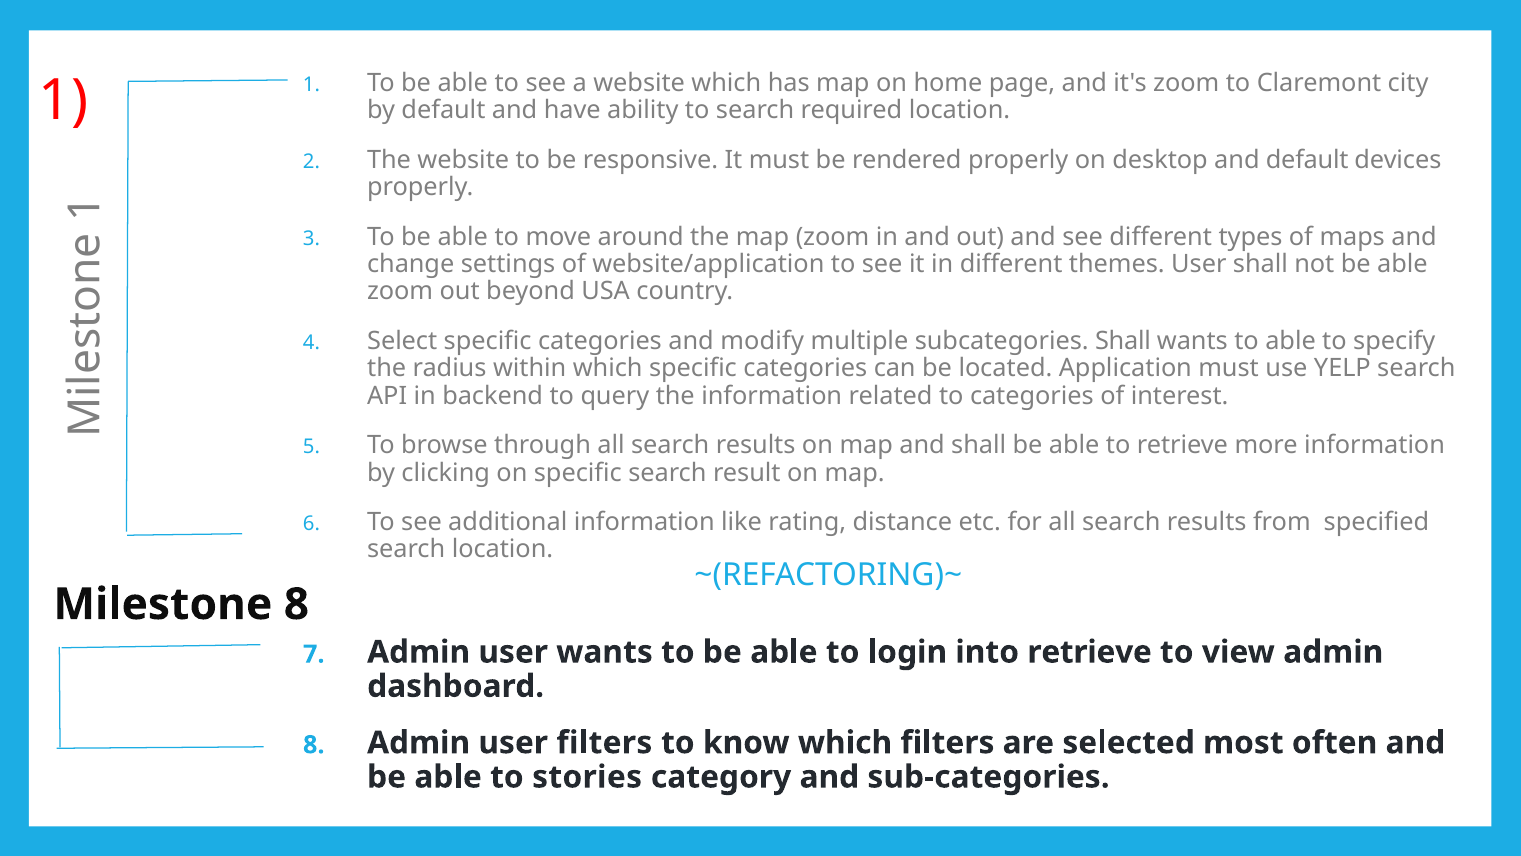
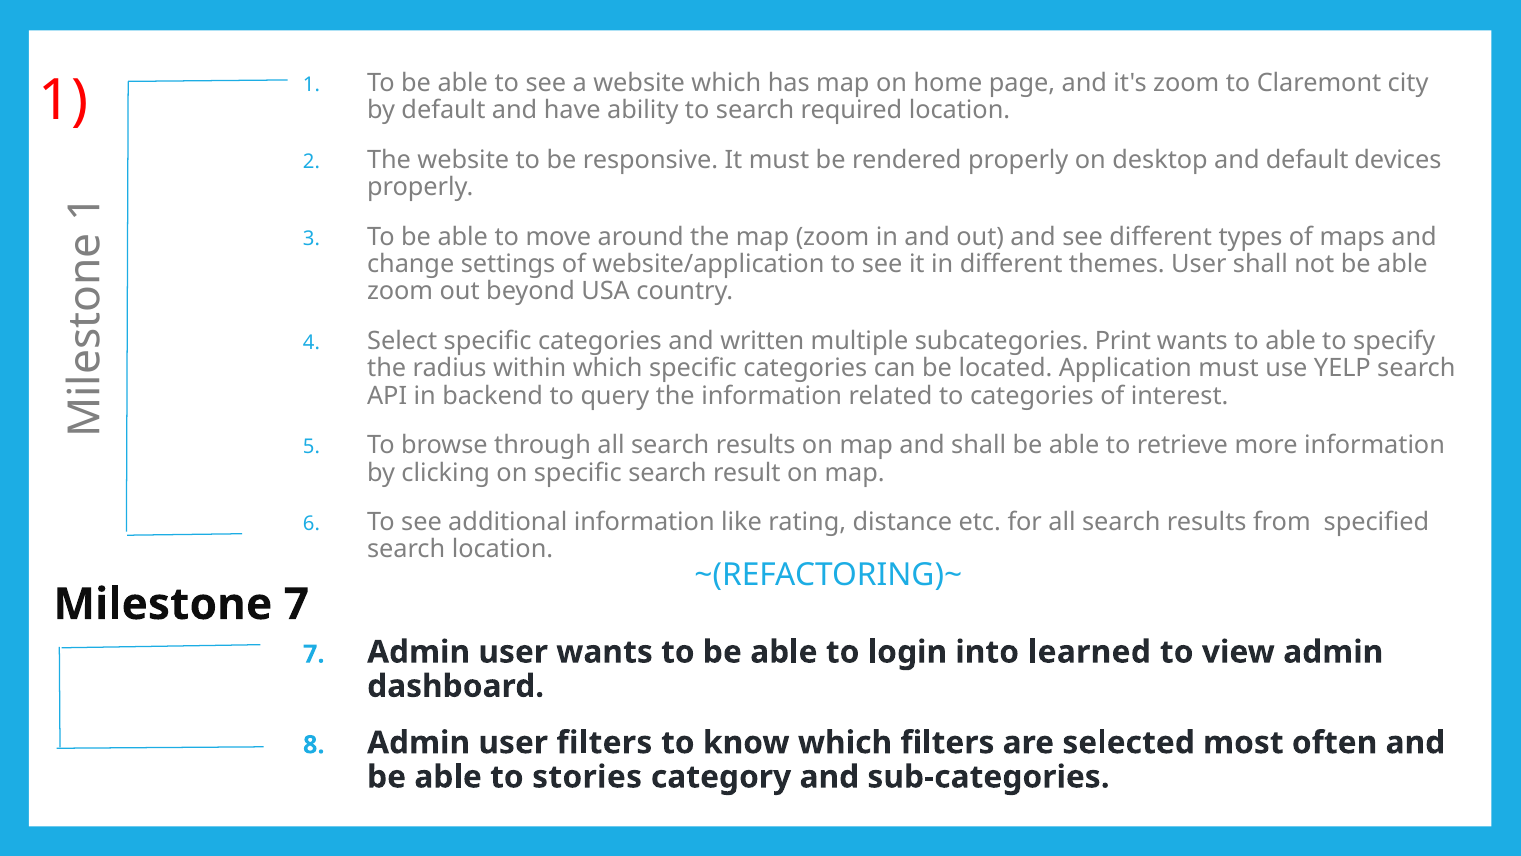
modify: modify -> written (762, 341)
subcategories Shall: Shall -> Print (1123, 341)
Milestone 8: 8 -> 7 (296, 604)
into retrieve: retrieve -> learned (1089, 652)
